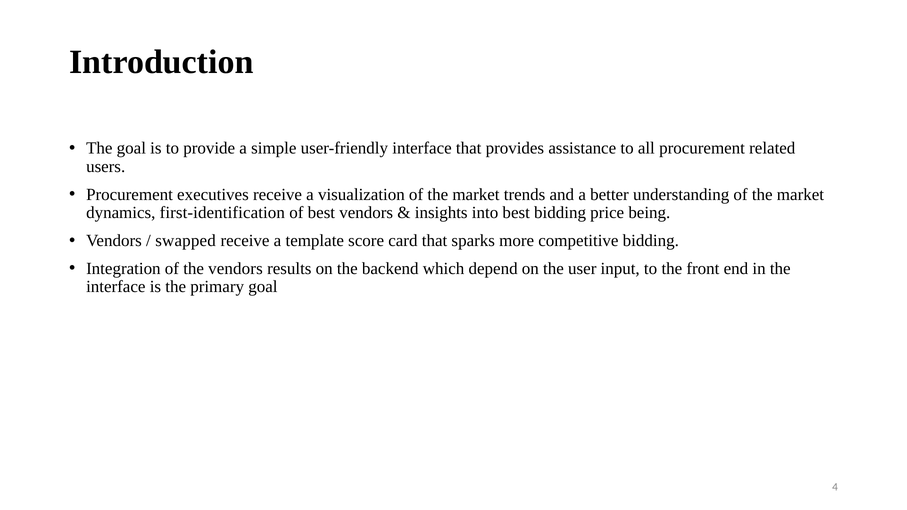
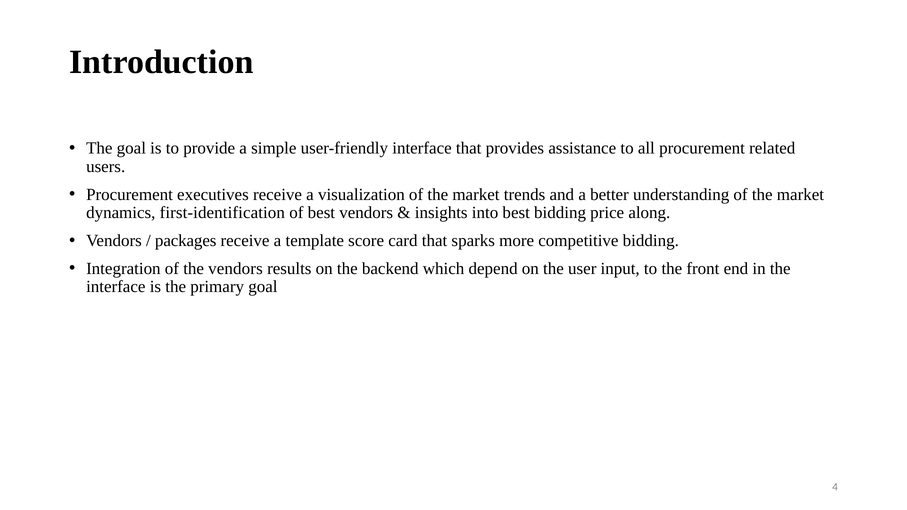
being: being -> along (649, 213)
swapped: swapped -> packages (186, 241)
